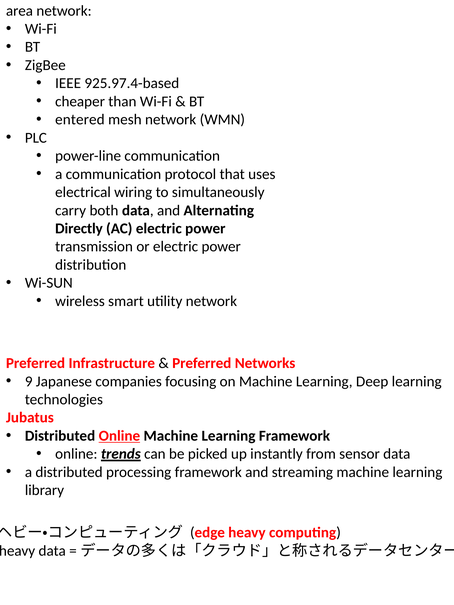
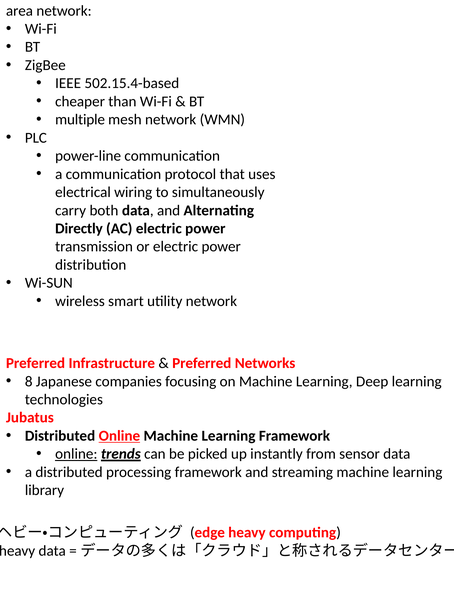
925.97.4-based: 925.97.4-based -> 502.15.4-based (132, 83)
entered: entered -> multiple (80, 120)
9: 9 -> 8 (29, 382)
online underline: none -> present (76, 454)
